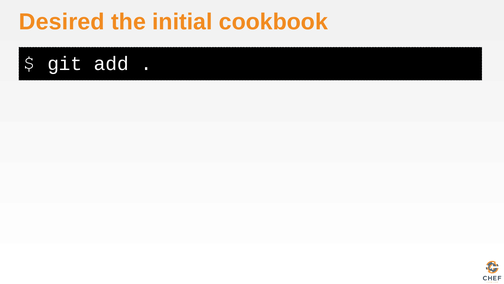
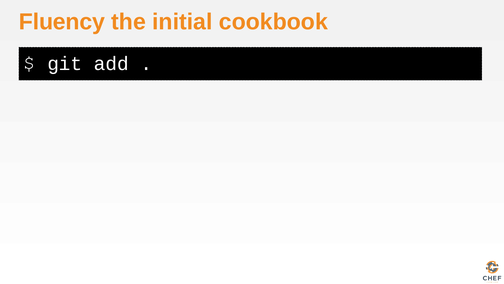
Desired: Desired -> Fluency (62, 22)
